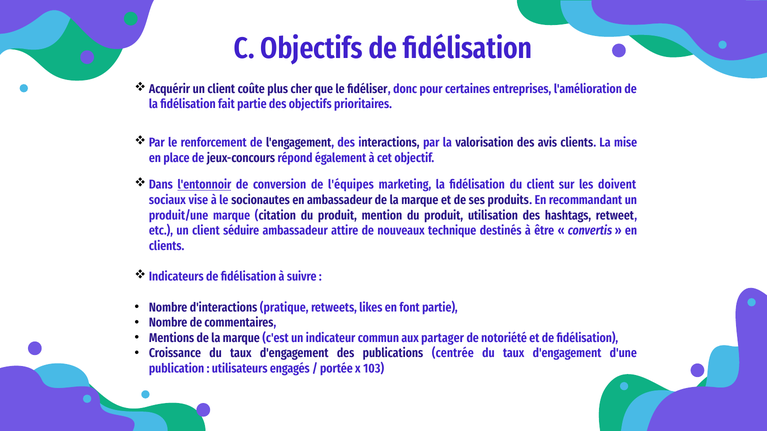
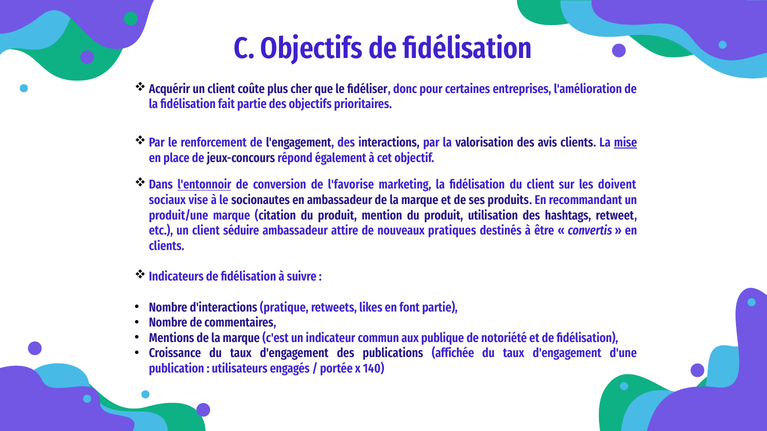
mise underline: none -> present (626, 143)
l'équipes: l'équipes -> l'favorise (351, 185)
technique: technique -> pratiques (452, 231)
partager: partager -> publique (443, 338)
centrée: centrée -> affichée (453, 354)
103: 103 -> 140 (374, 369)
